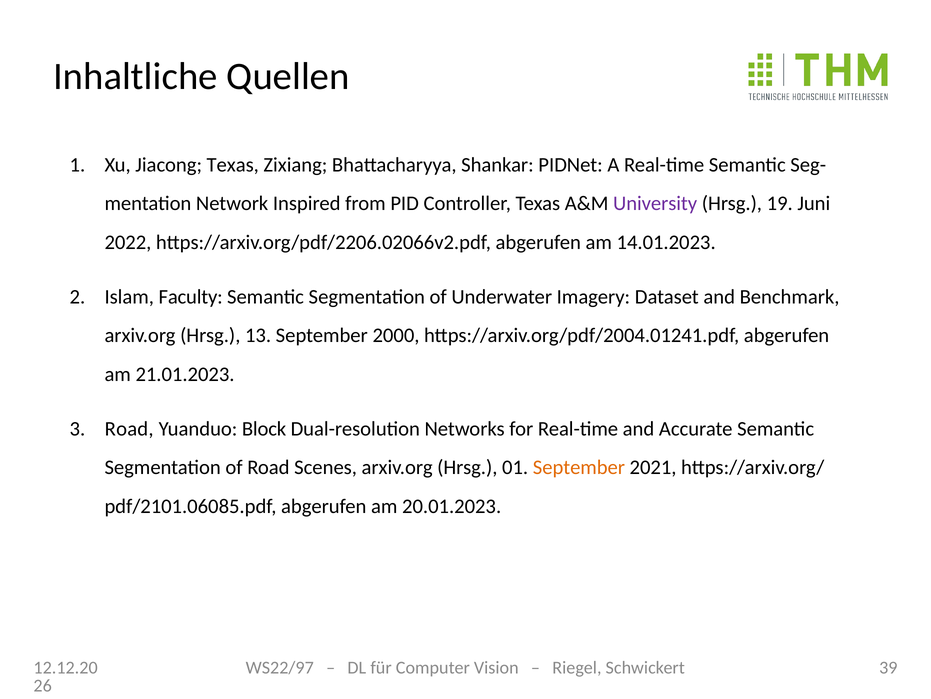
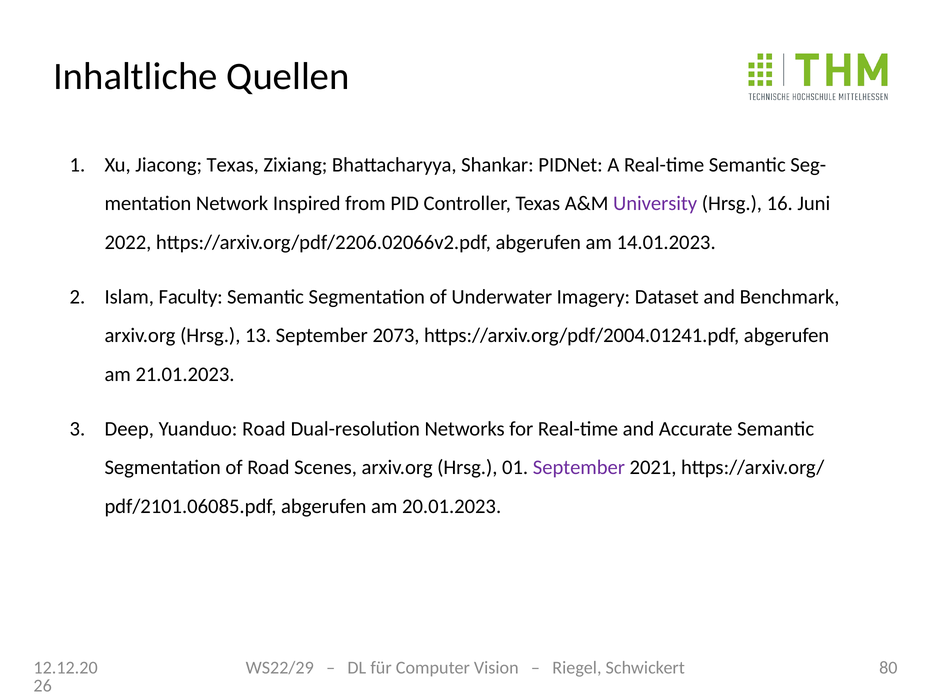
19: 19 -> 16 (780, 203)
2000: 2000 -> 2073 (396, 335)
Road: Road -> Deep (129, 428)
Yuanduo Block: Block -> Road (264, 428)
September colour: orange -> purple (579, 467)
WS22/97: WS22/97 -> WS22/29 (280, 667)
39: 39 -> 80 (888, 667)
